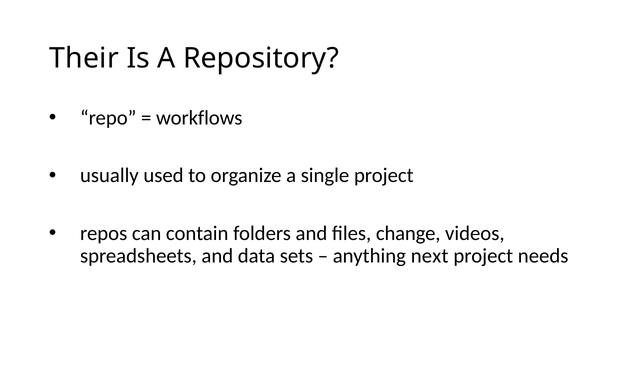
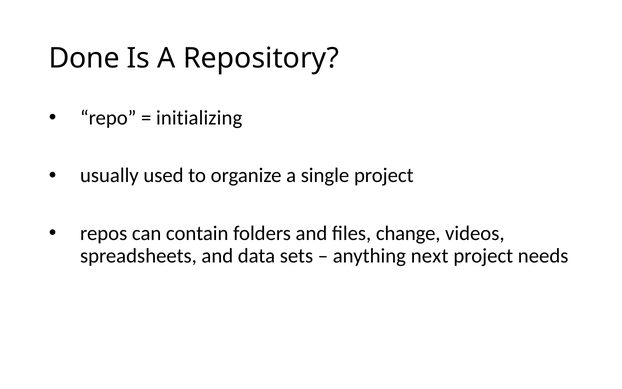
Their: Their -> Done (84, 58)
workflows: workflows -> initializing (199, 118)
